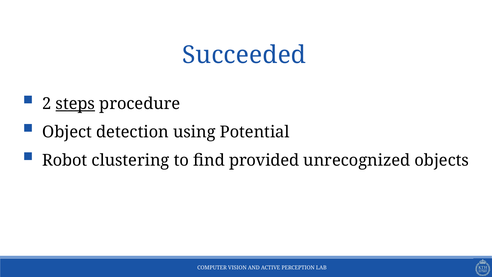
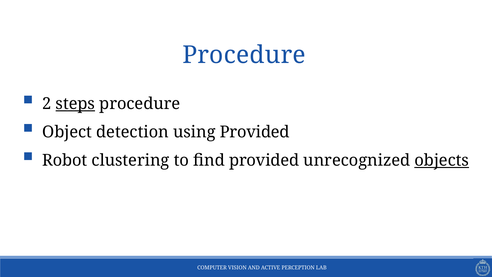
Succeeded: Succeeded -> Procedure (244, 55)
using Potential: Potential -> Provided (255, 132)
objects underline: none -> present (442, 160)
